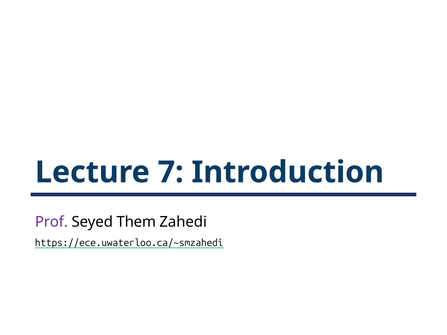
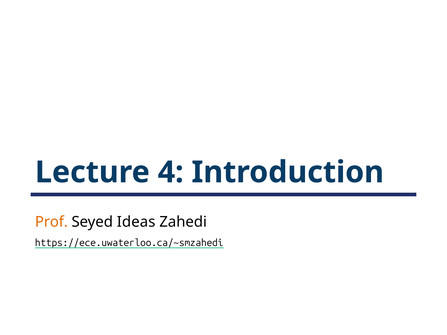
7: 7 -> 4 (171, 172)
Prof colour: purple -> orange (51, 222)
Them: Them -> Ideas (136, 222)
